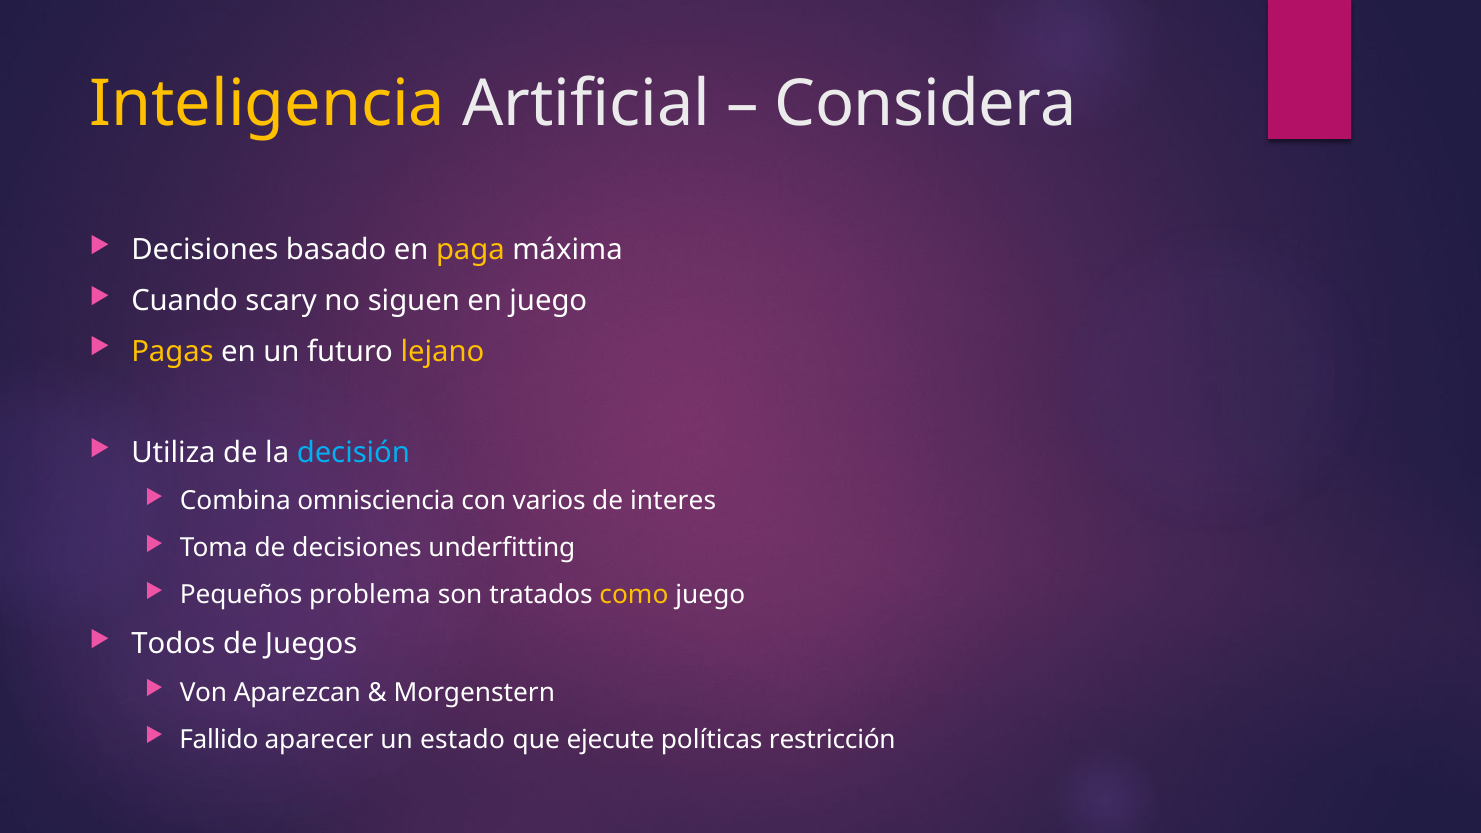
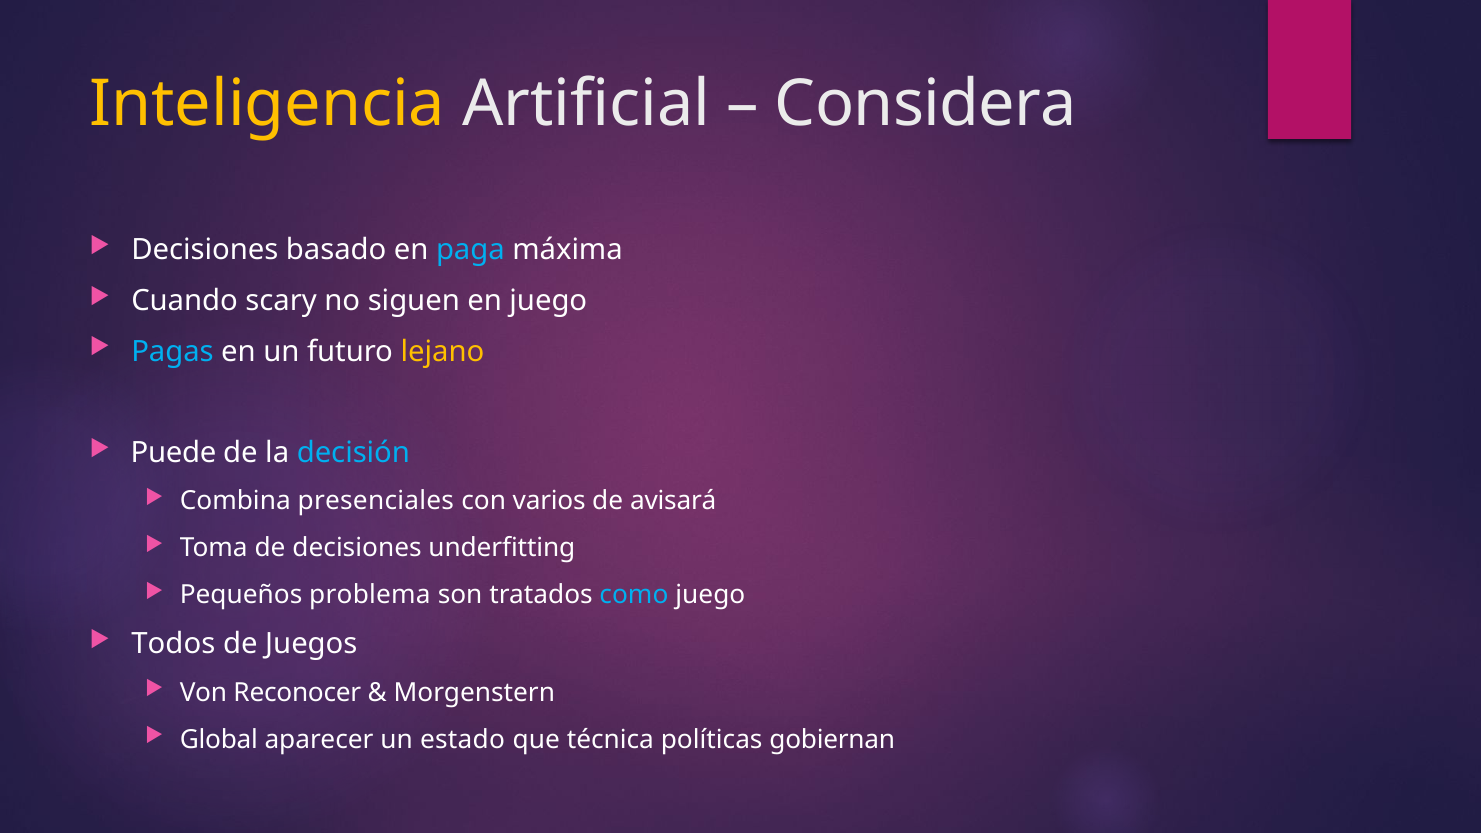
paga colour: yellow -> light blue (470, 250)
Pagas colour: yellow -> light blue (173, 351)
Utiliza: Utiliza -> Puede (174, 453)
omnisciencia: omnisciencia -> presenciales (376, 501)
interes: interes -> avisará (673, 501)
como colour: yellow -> light blue (634, 595)
Aparezcan: Aparezcan -> Reconocer (297, 693)
Fallido: Fallido -> Global (219, 740)
ejecute: ejecute -> técnica (610, 740)
restricción: restricción -> gobiernan (832, 740)
